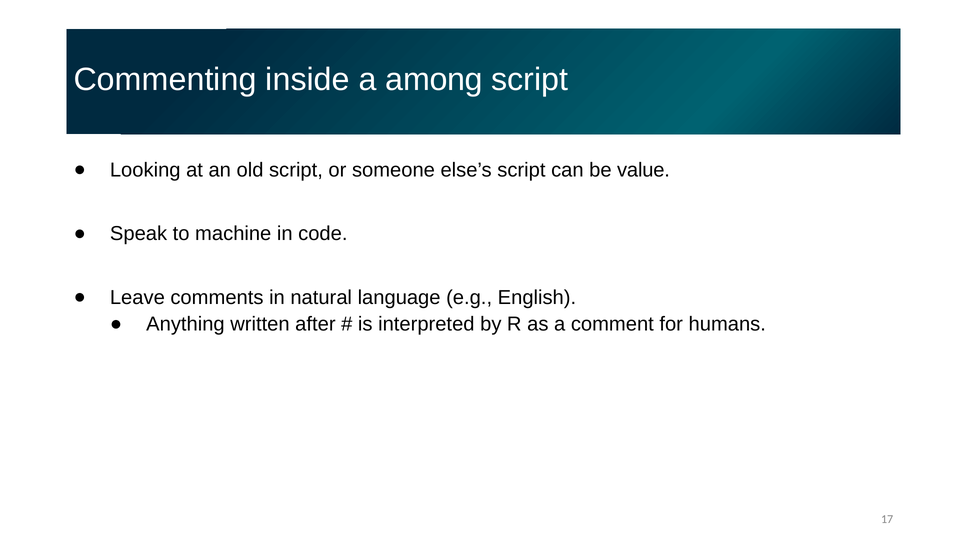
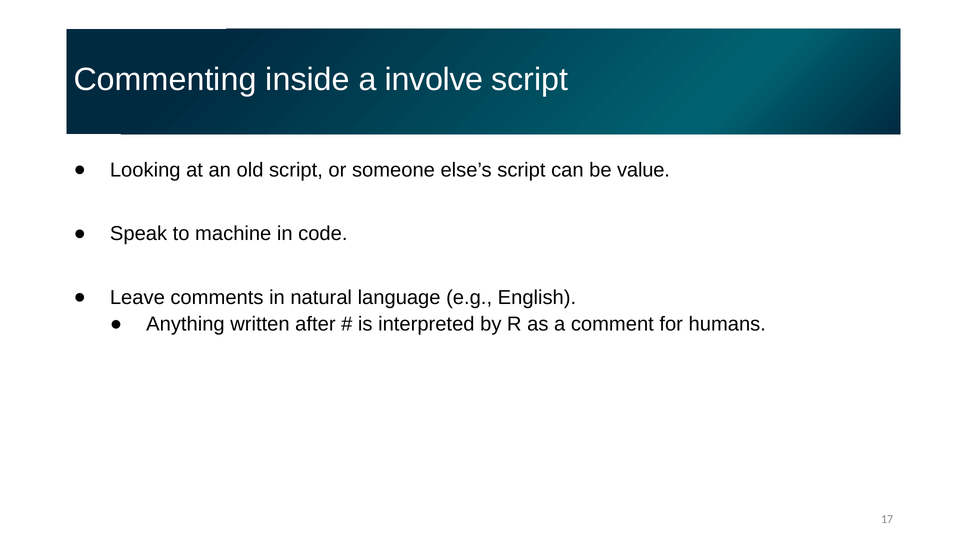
among: among -> involve (434, 80)
